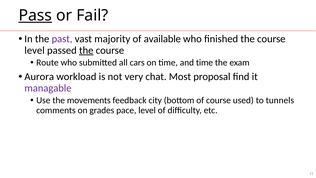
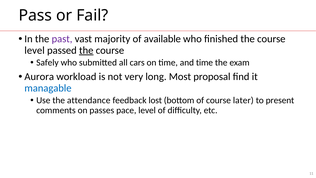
Pass underline: present -> none (35, 15)
Route: Route -> Safely (47, 63)
chat: chat -> long (156, 77)
managable colour: purple -> blue (48, 88)
movements: movements -> attendance (89, 100)
city: city -> lost (155, 100)
used: used -> later (243, 100)
tunnels: tunnels -> present (280, 100)
grades: grades -> passes (102, 110)
